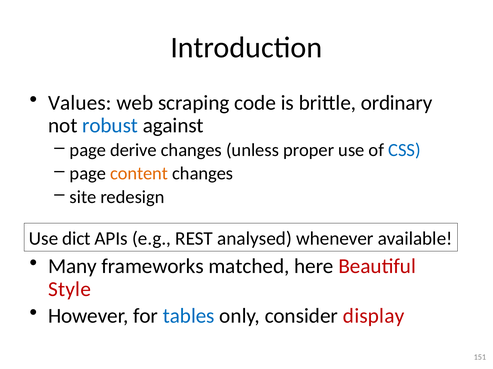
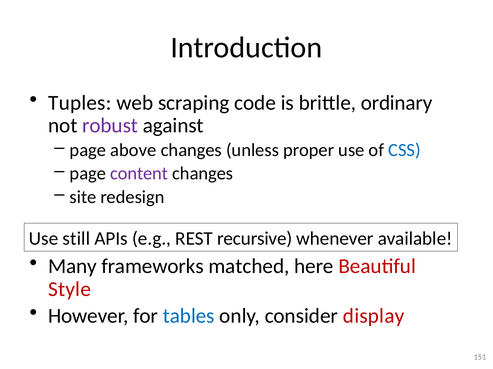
Values: Values -> Tuples (80, 103)
robust colour: blue -> purple (110, 126)
derive: derive -> above (133, 150)
content colour: orange -> purple (139, 174)
dict: dict -> still (76, 239)
analysed: analysed -> recursive (255, 239)
